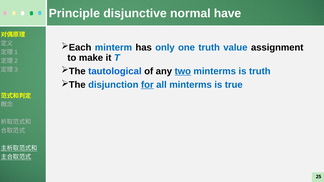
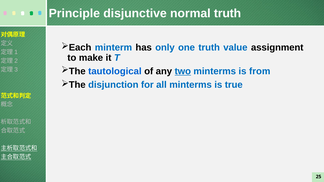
normal have: have -> truth (227, 13)
is truth: truth -> from (260, 71)
for underline: present -> none (147, 85)
